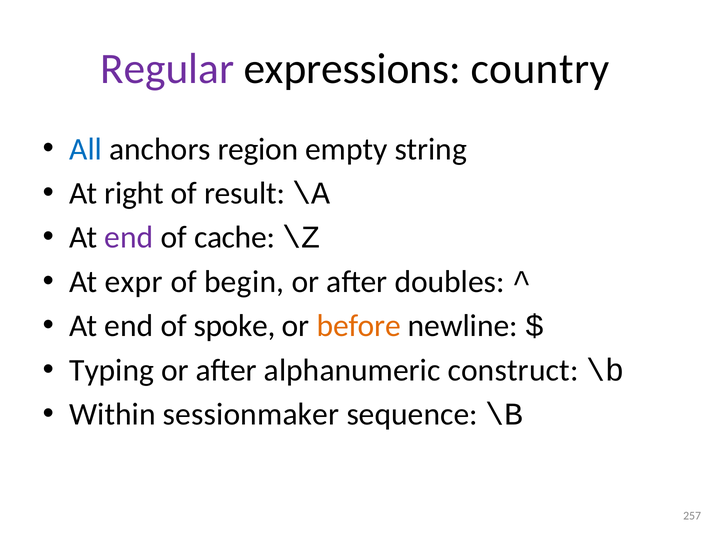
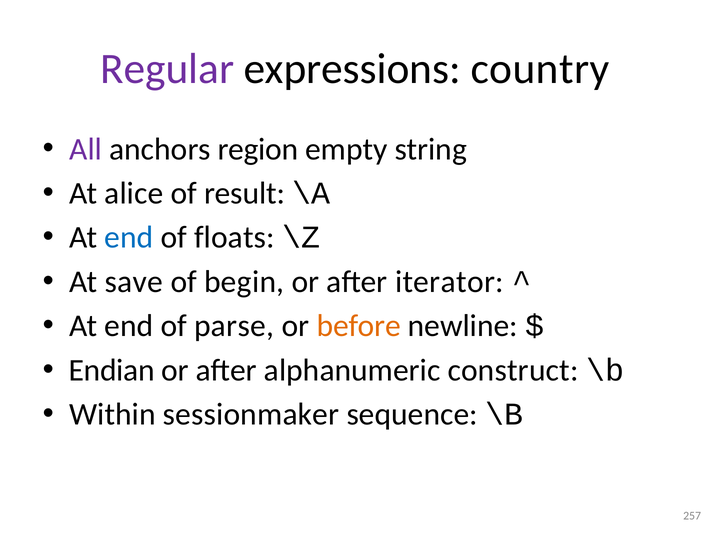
All colour: blue -> purple (86, 149)
right: right -> alice (134, 193)
end colour: purple -> blue (129, 238)
cache: cache -> floats (234, 238)
expr: expr -> save (134, 282)
doubles: doubles -> iterator (449, 282)
spoke: spoke -> parse (234, 326)
Typing: Typing -> Endian (112, 370)
